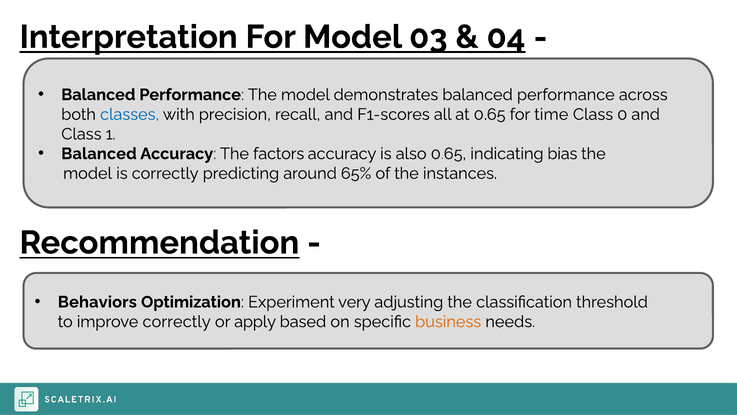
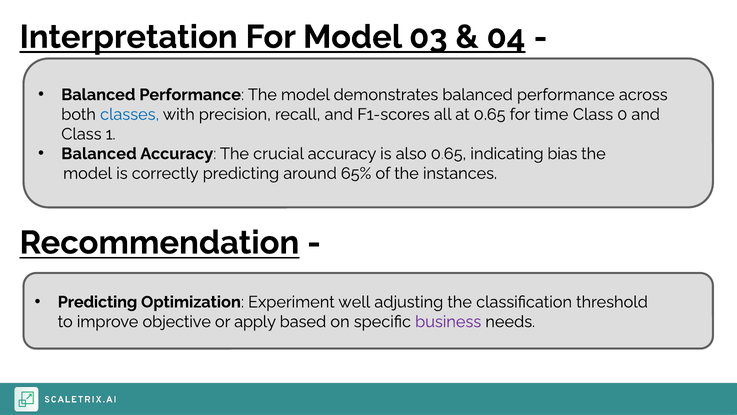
factors: factors -> crucial (279, 154)
Behaviors: Behaviors -> Predicting (97, 302)
very: very -> well (354, 302)
improve correctly: correctly -> objective (177, 321)
business colour: orange -> purple (448, 321)
